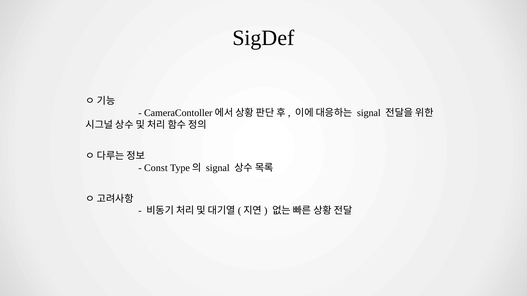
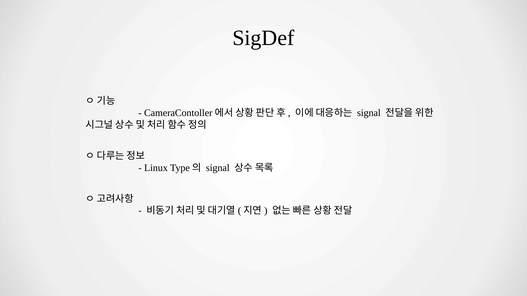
Const: Const -> Linux (156, 168)
